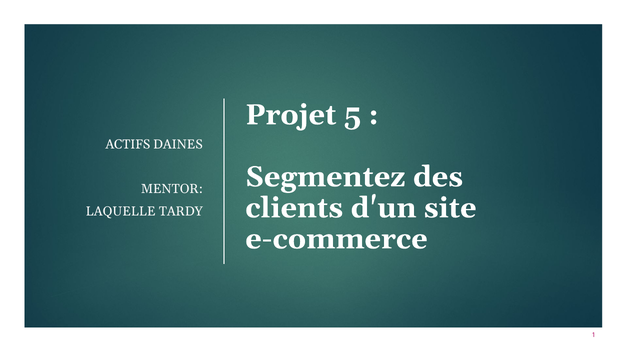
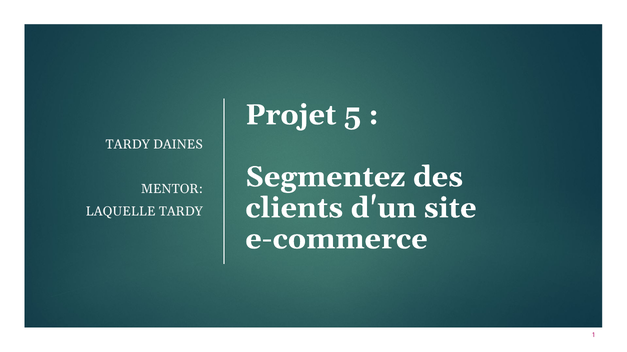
ACTIFS: ACTIFS -> TARDY (128, 145)
